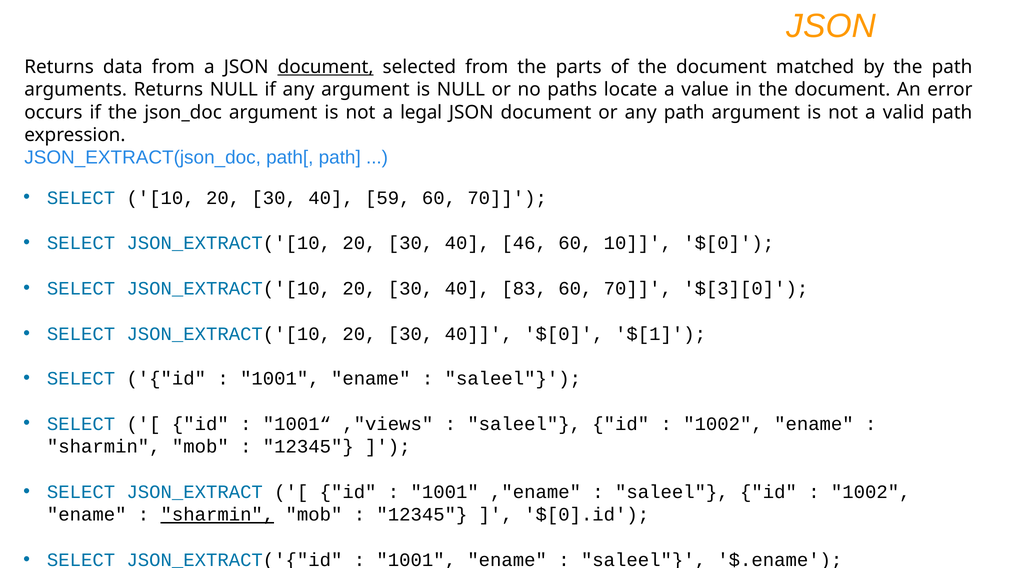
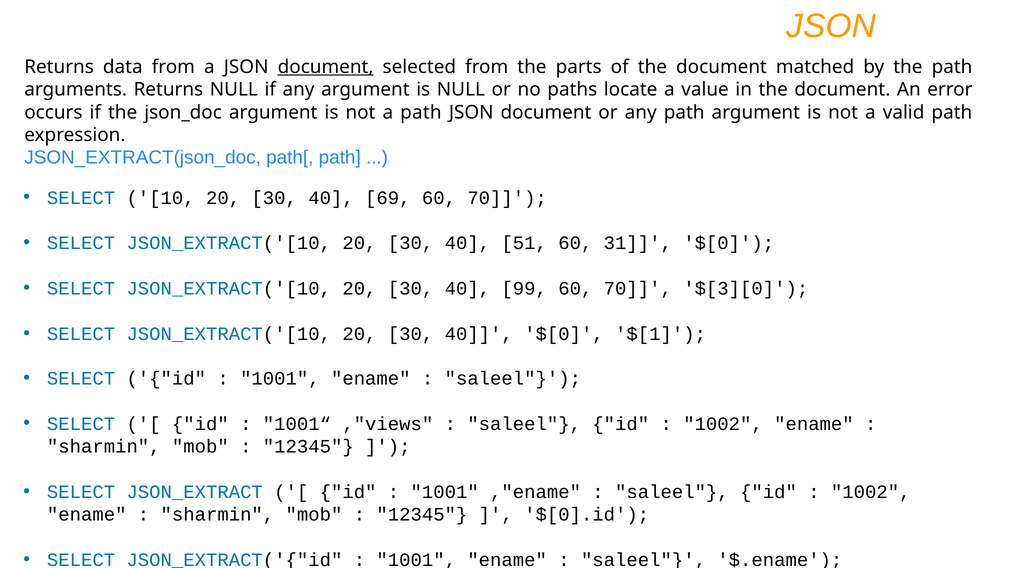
a legal: legal -> path (421, 112)
59: 59 -> 69 (388, 198)
46: 46 -> 51 (524, 243)
60 10: 10 -> 31 (638, 243)
83: 83 -> 99 (524, 289)
sharmin underline: present -> none (217, 515)
